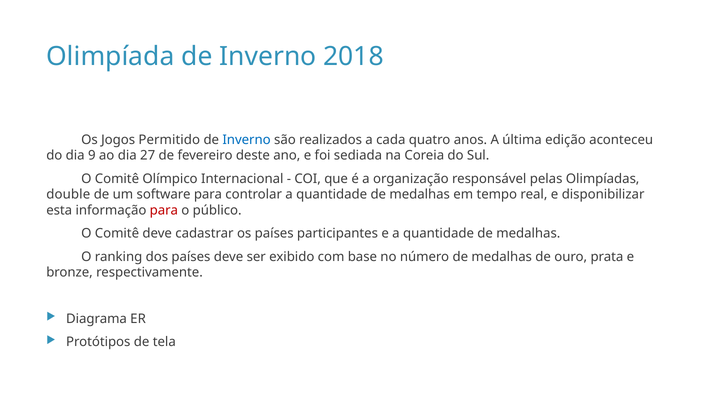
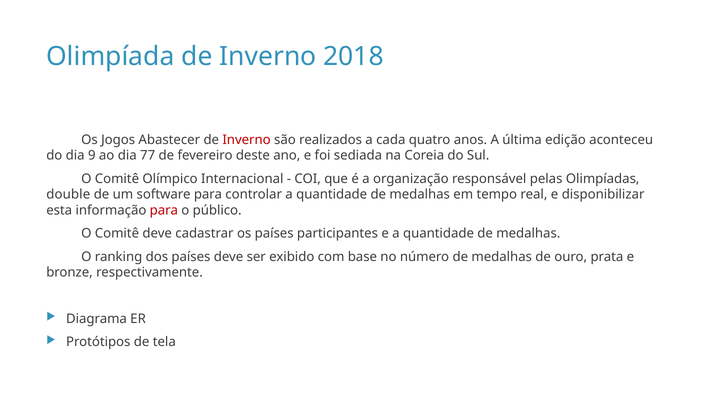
Permitido: Permitido -> Abastecer (169, 140)
Inverno colour: blue -> red (247, 140)
27: 27 -> 77 (148, 156)
